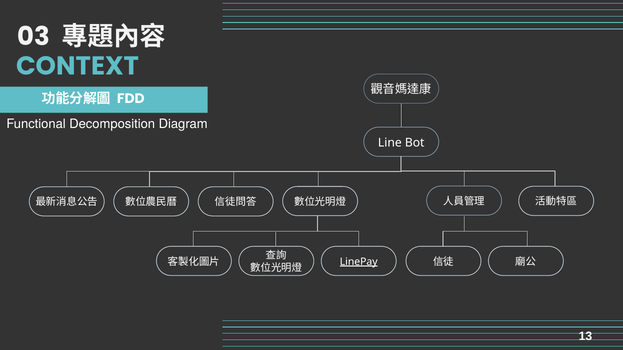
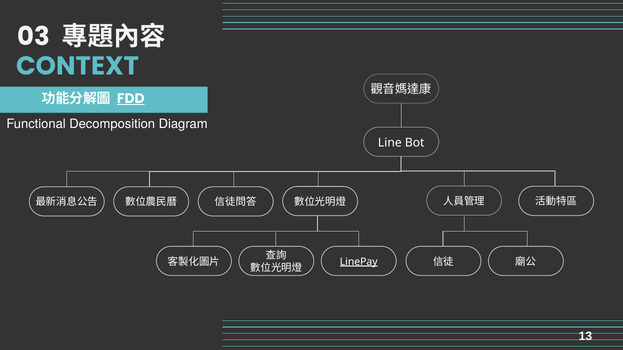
FDD underline: none -> present (131, 99)
